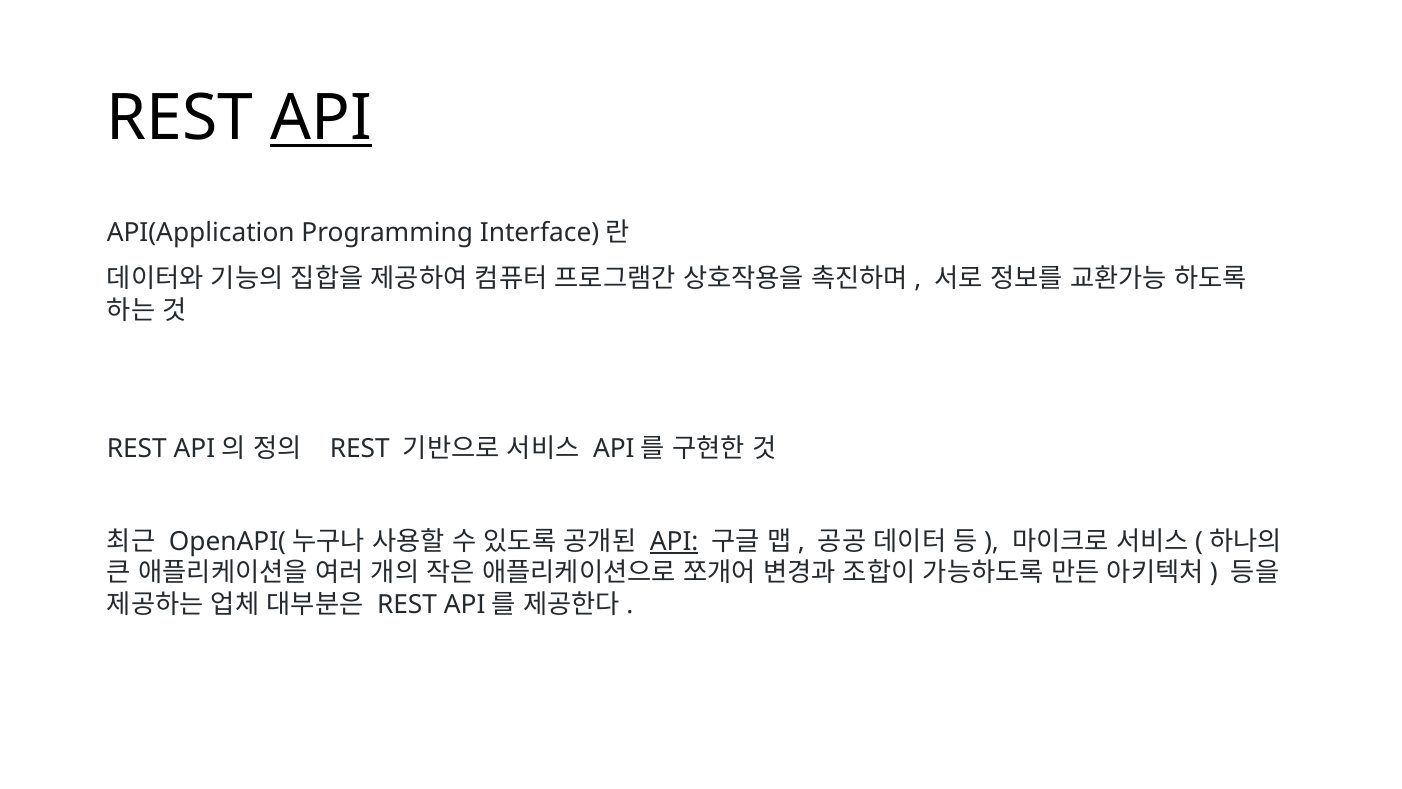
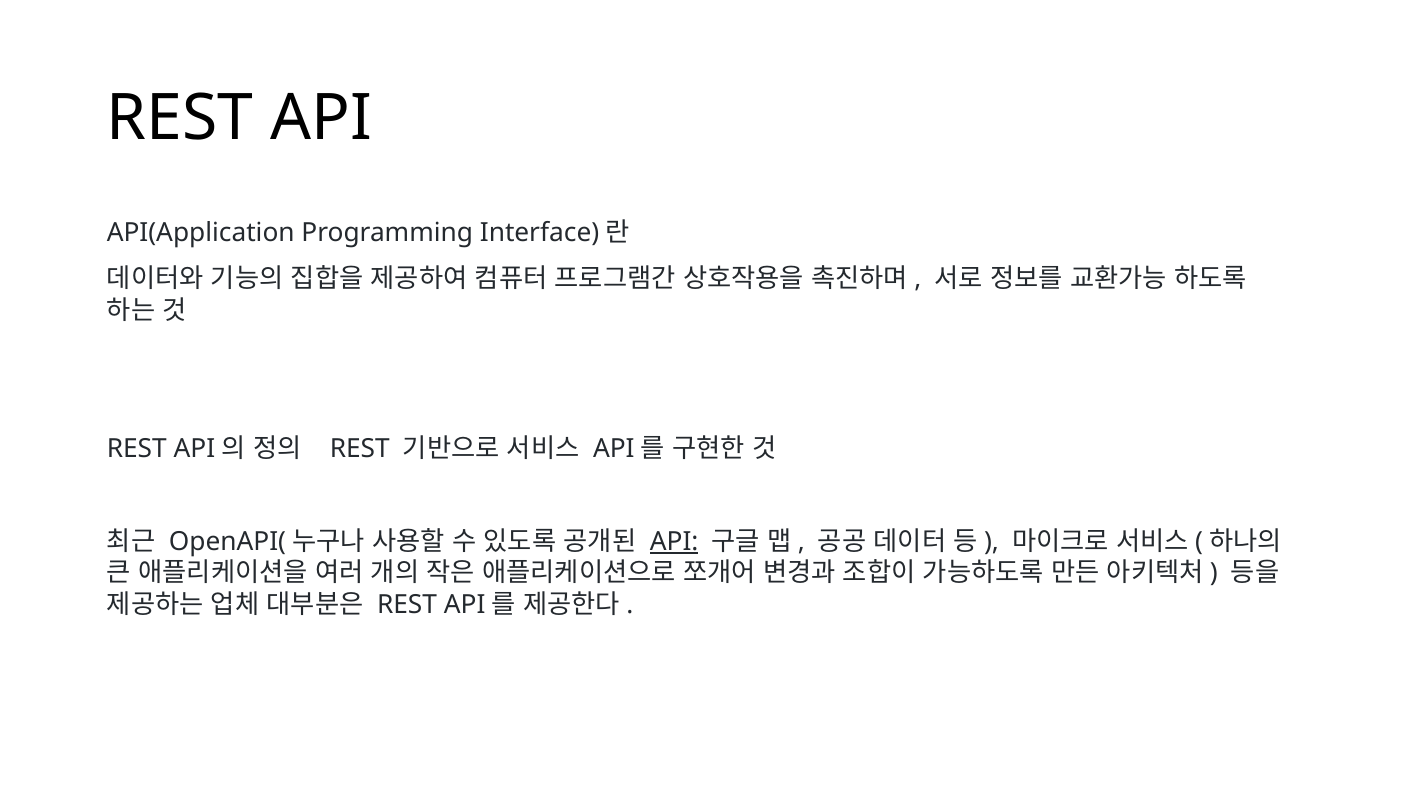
API underline: present -> none (321, 118)
